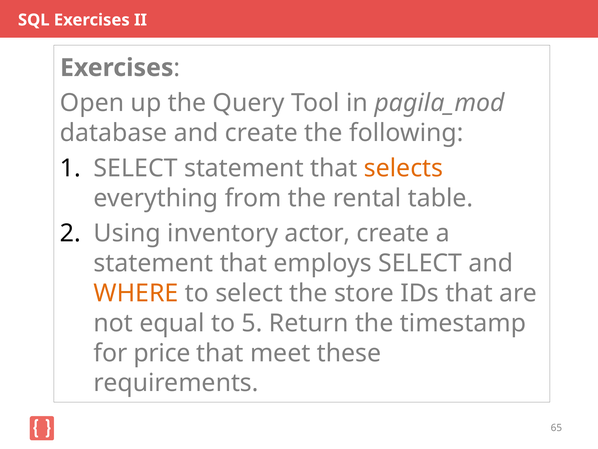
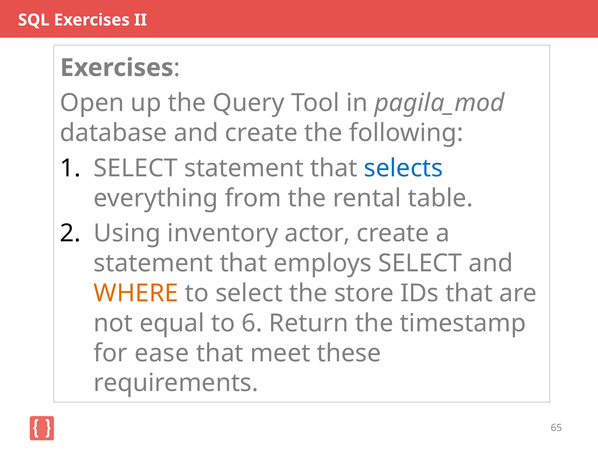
selects colour: orange -> blue (404, 168)
5: 5 -> 6 (252, 323)
price: price -> ease (162, 353)
